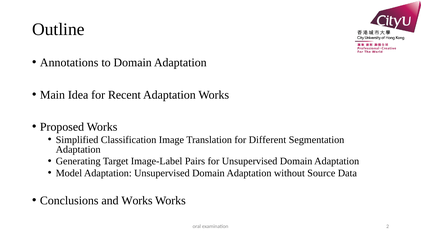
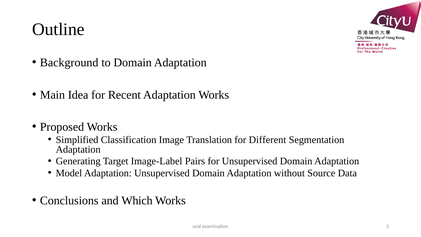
Annotations: Annotations -> Background (69, 63)
and Works: Works -> Which (137, 200)
